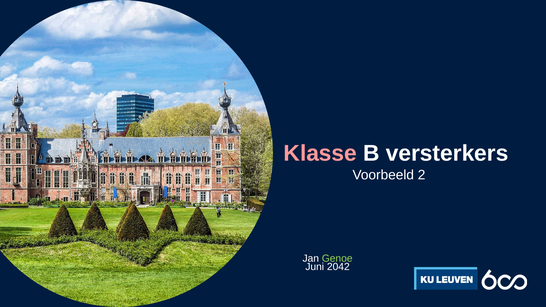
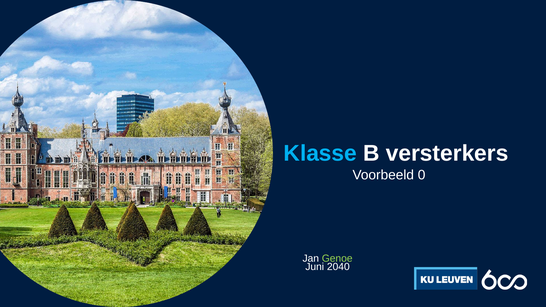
Klasse colour: pink -> light blue (320, 153)
2: 2 -> 0 (422, 175)
2042: 2042 -> 2040 (338, 267)
